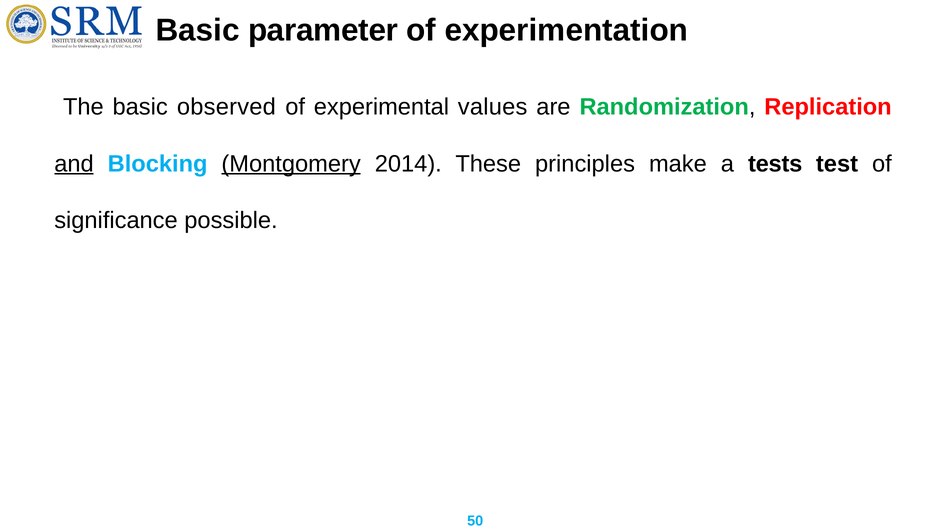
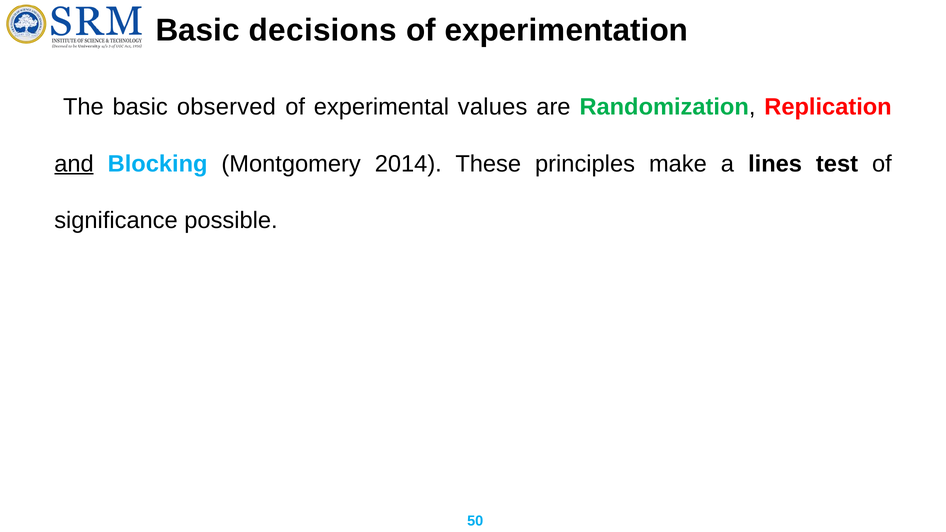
parameter: parameter -> decisions (323, 30)
Montgomery underline: present -> none (291, 164)
tests: tests -> lines (775, 164)
